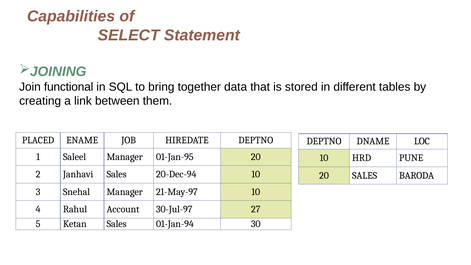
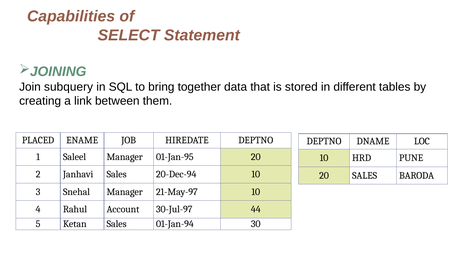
functional: functional -> subquery (69, 87)
27: 27 -> 44 (256, 209)
